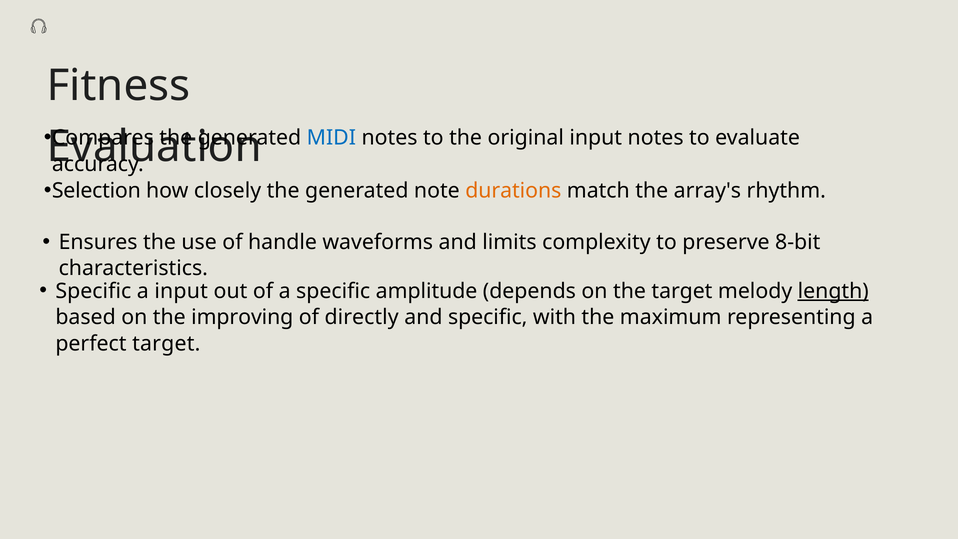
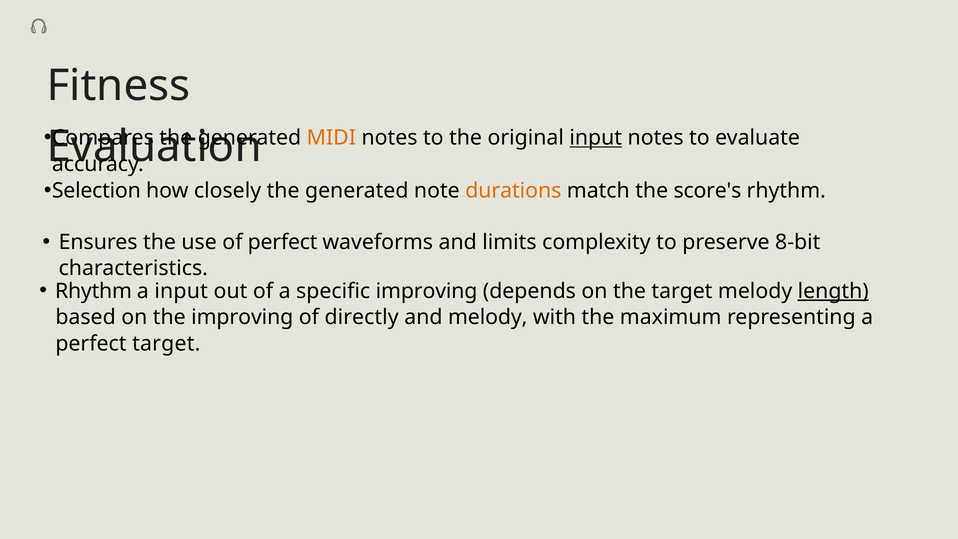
MIDI colour: blue -> orange (331, 138)
input underline: none -> present (596, 138)
array's: array's -> score's (707, 191)
of handle: handle -> perfect (283, 242)
Specific: Specific -> Rhythm (93, 291)
specific amplitude: amplitude -> improving (427, 291)
and specific: specific -> melody (488, 317)
